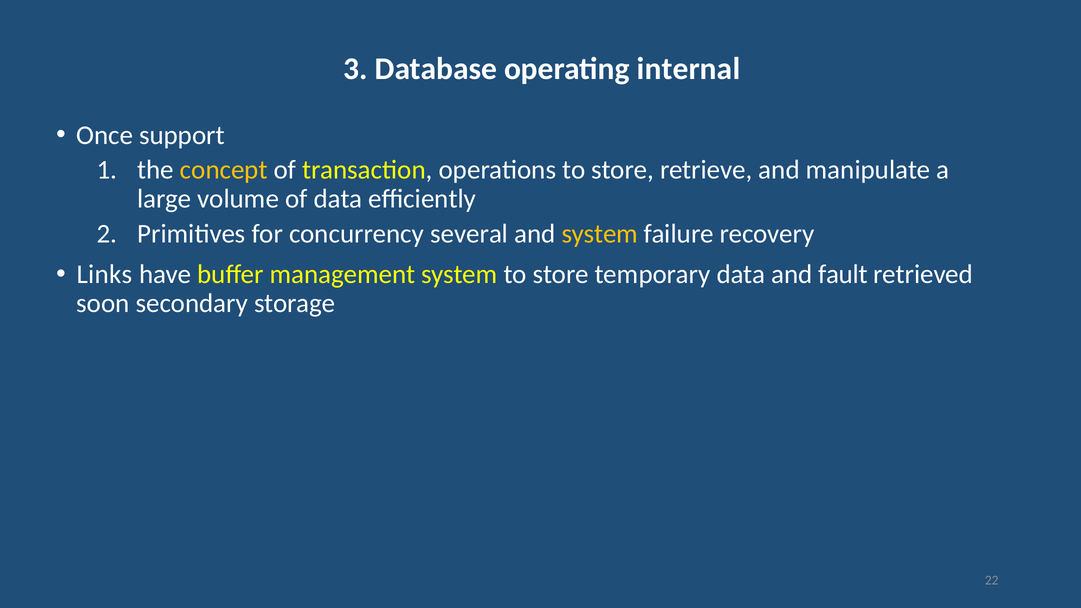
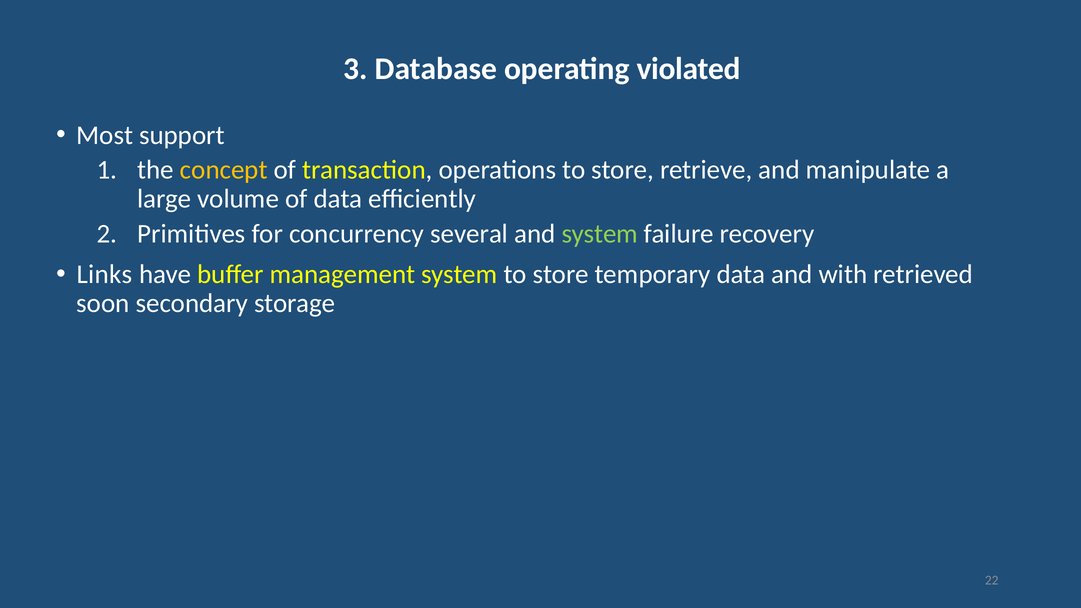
internal: internal -> violated (689, 69)
Once: Once -> Most (105, 135)
system colour: yellow -> light green (600, 234)
fault: fault -> with (843, 274)
